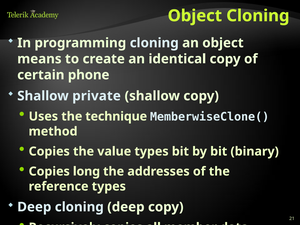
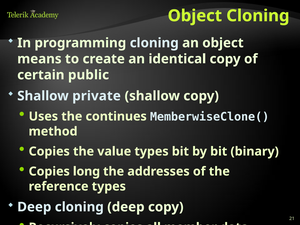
phone: phone -> public (89, 75)
technique: technique -> continues (116, 116)
